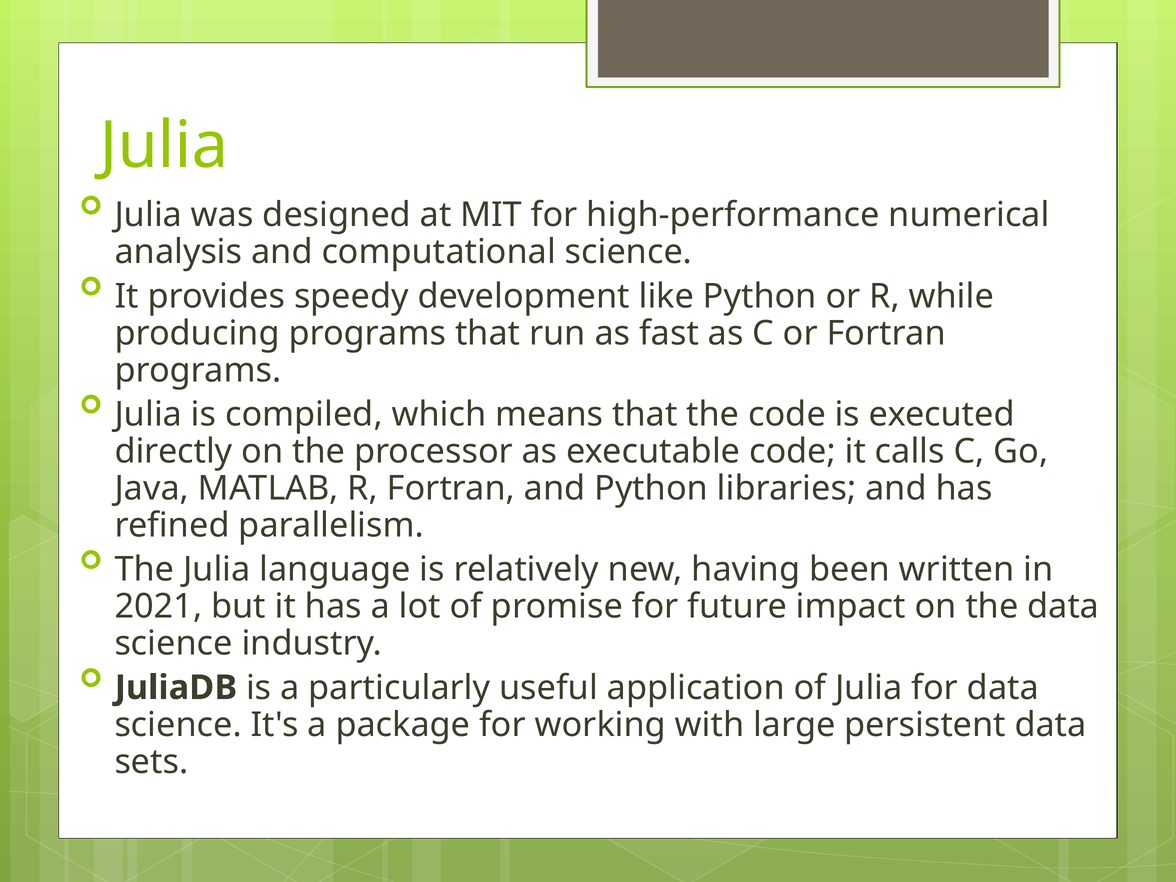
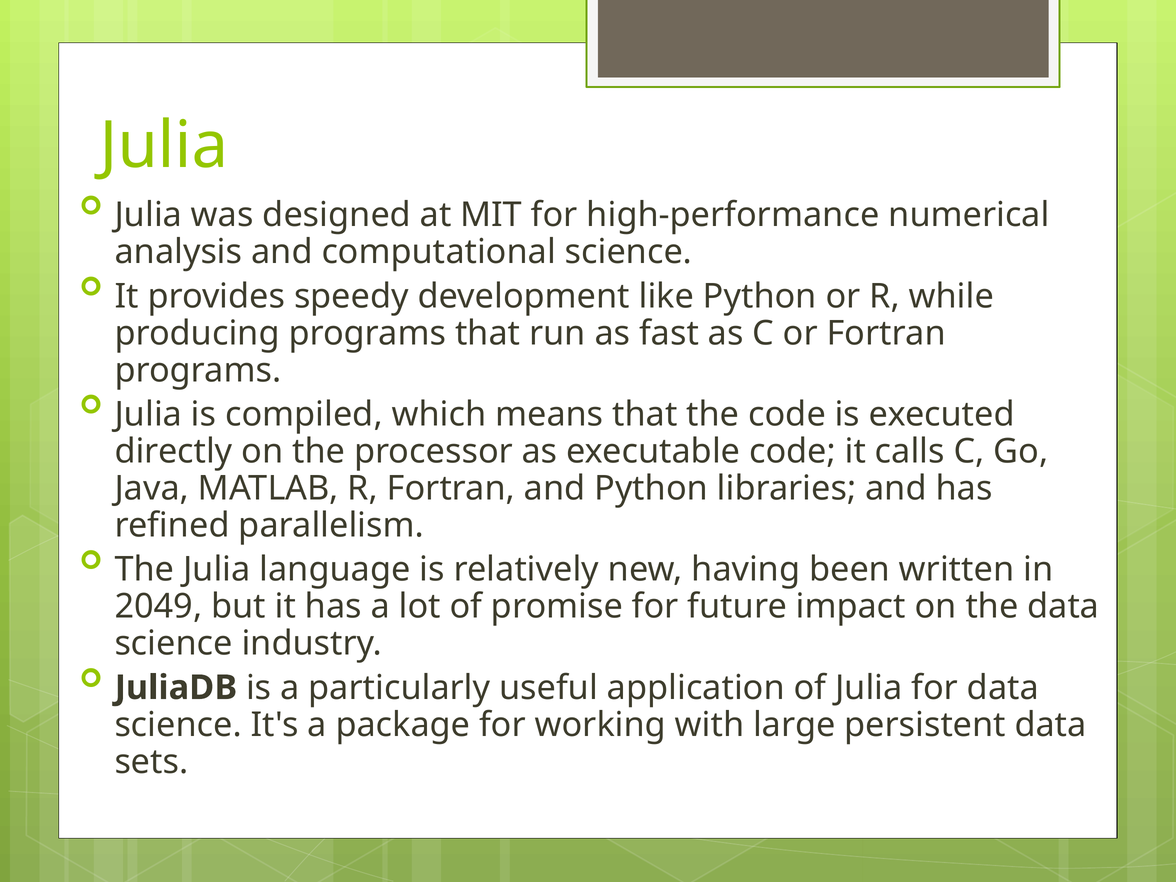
2021: 2021 -> 2049 (158, 607)
